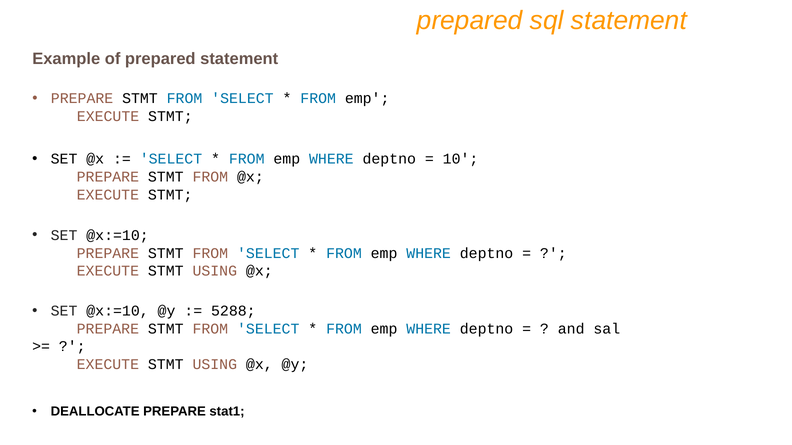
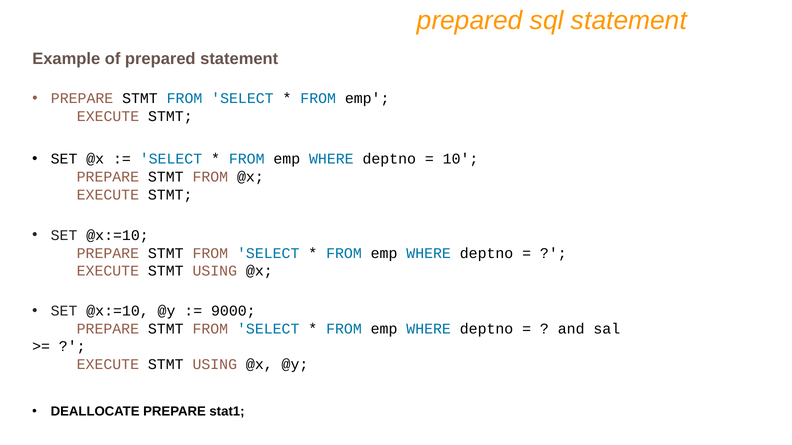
5288: 5288 -> 9000 (233, 311)
